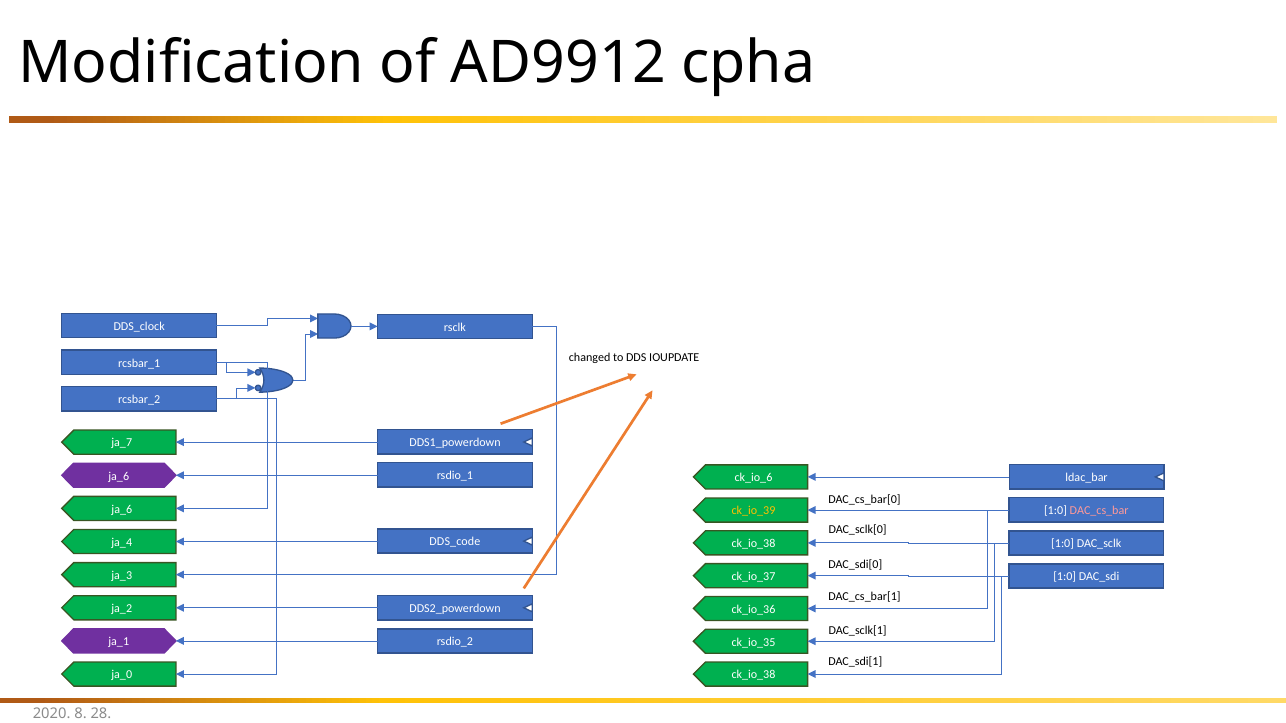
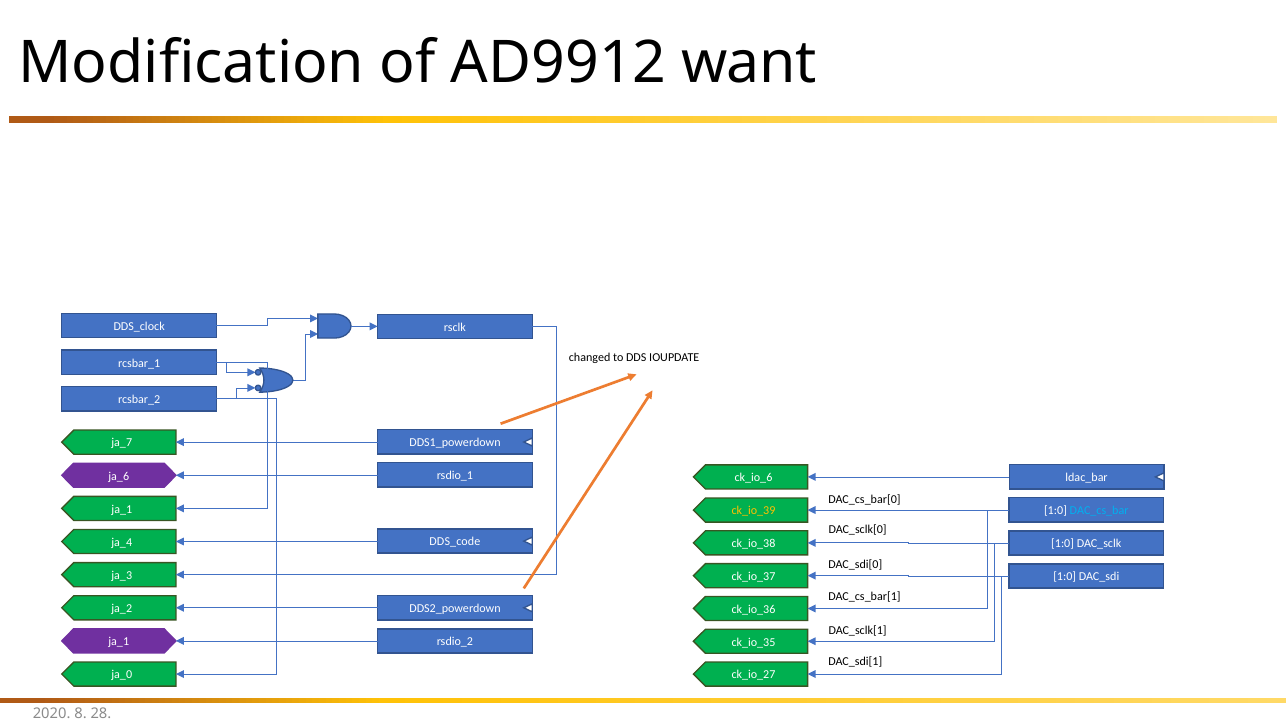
cpha: cpha -> want (749, 63)
ja_6: ja_6 -> ja_1 (122, 509)
DAC_cs_bar colour: pink -> light blue (1099, 511)
ck_io_38: ck_io_38 -> ck_io_27 (753, 675)
